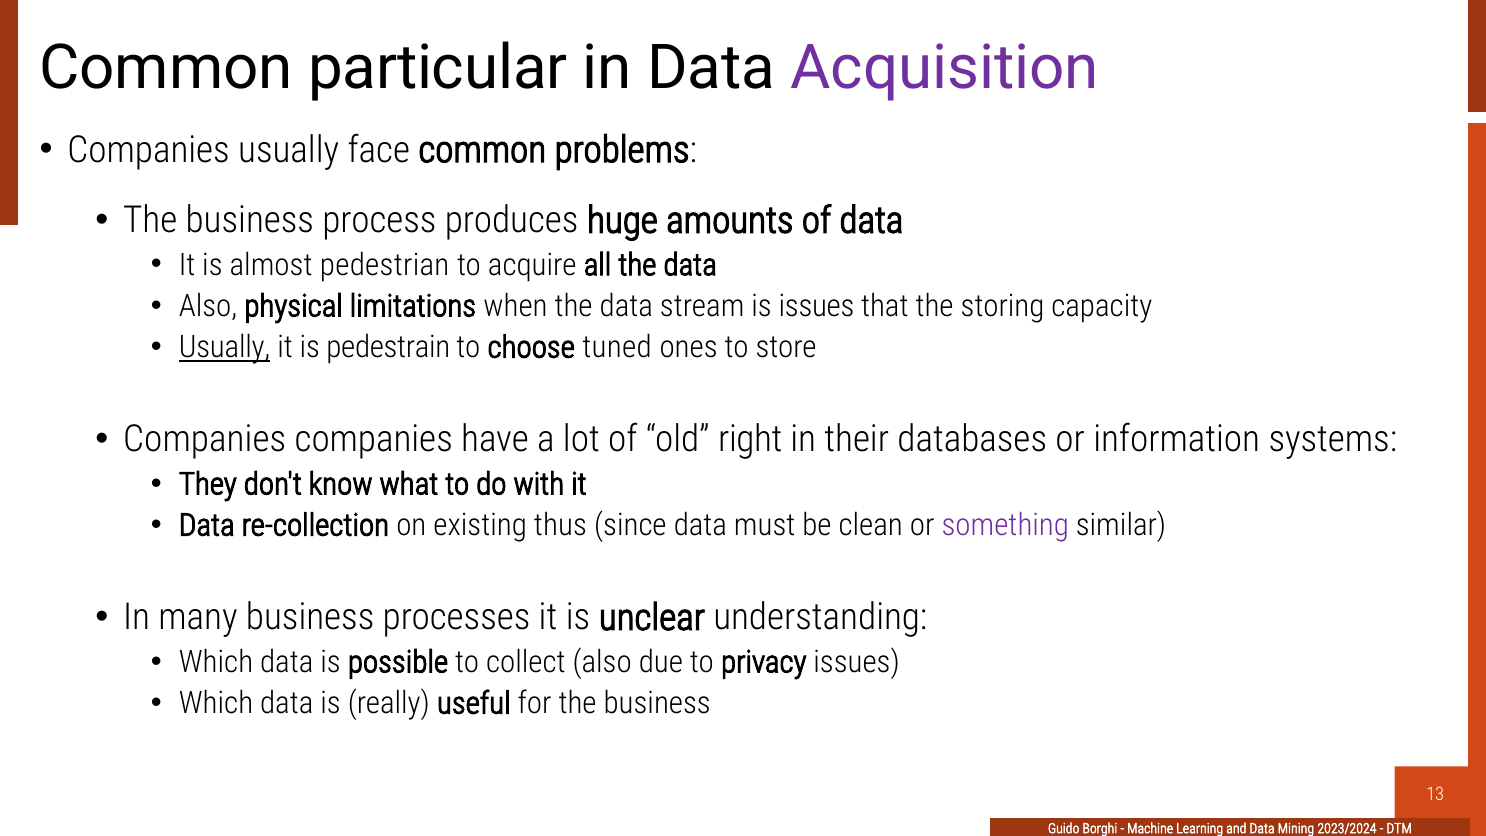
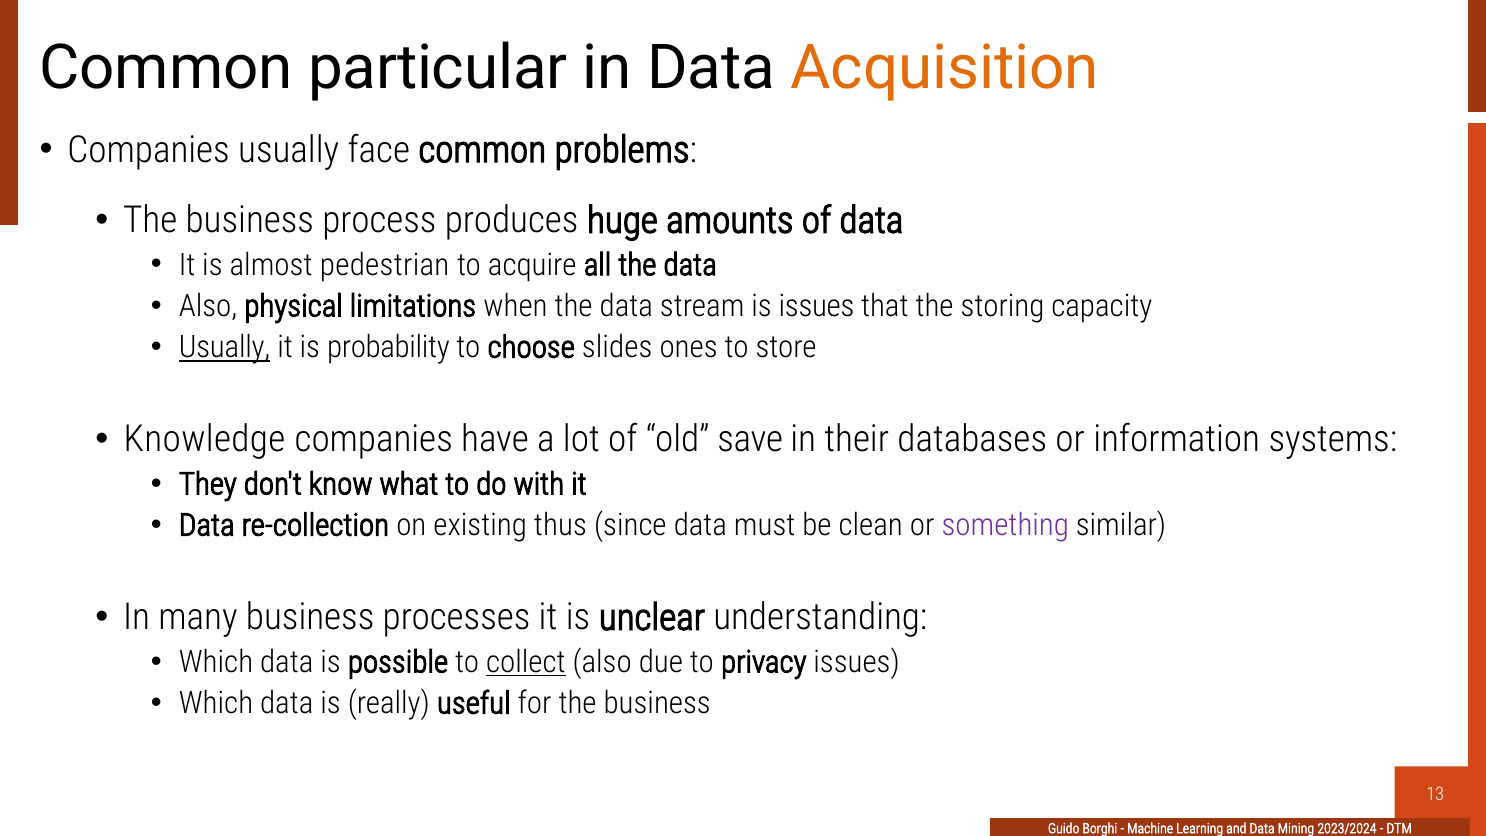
Acquisition colour: purple -> orange (945, 69)
pedestrain: pedestrain -> probability (388, 347)
tuned: tuned -> slides (617, 347)
Companies: Companies -> Knowledge (205, 440)
right: right -> save (750, 440)
collect underline: none -> present (526, 662)
